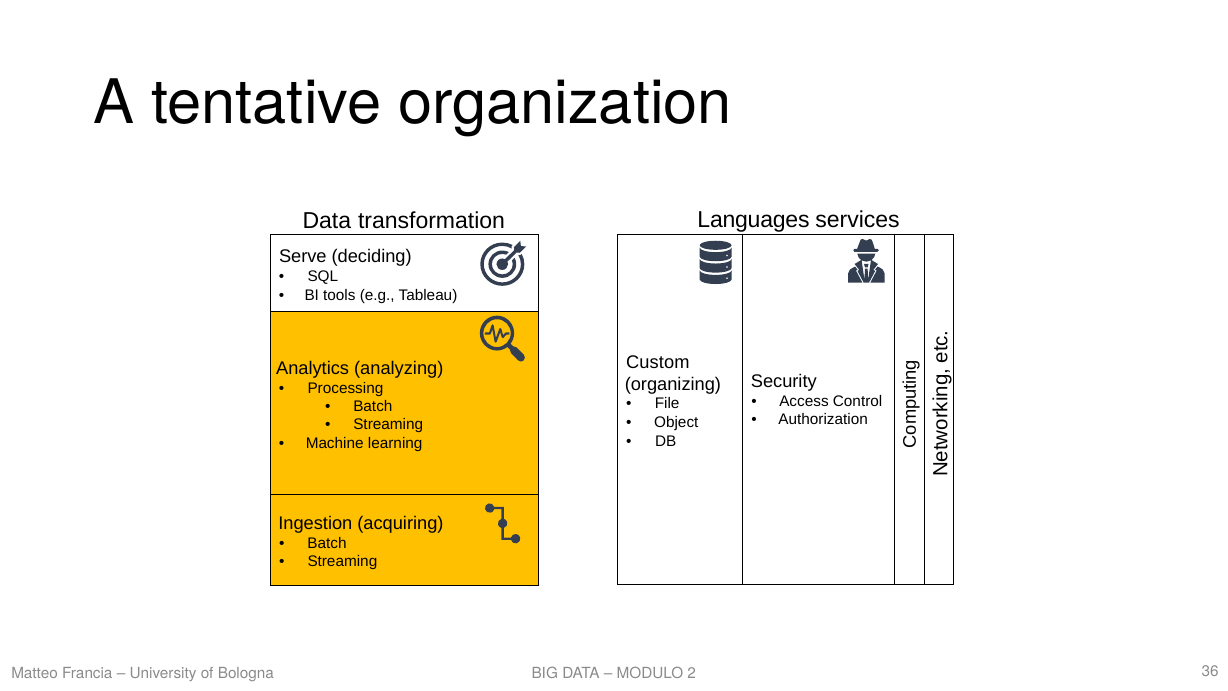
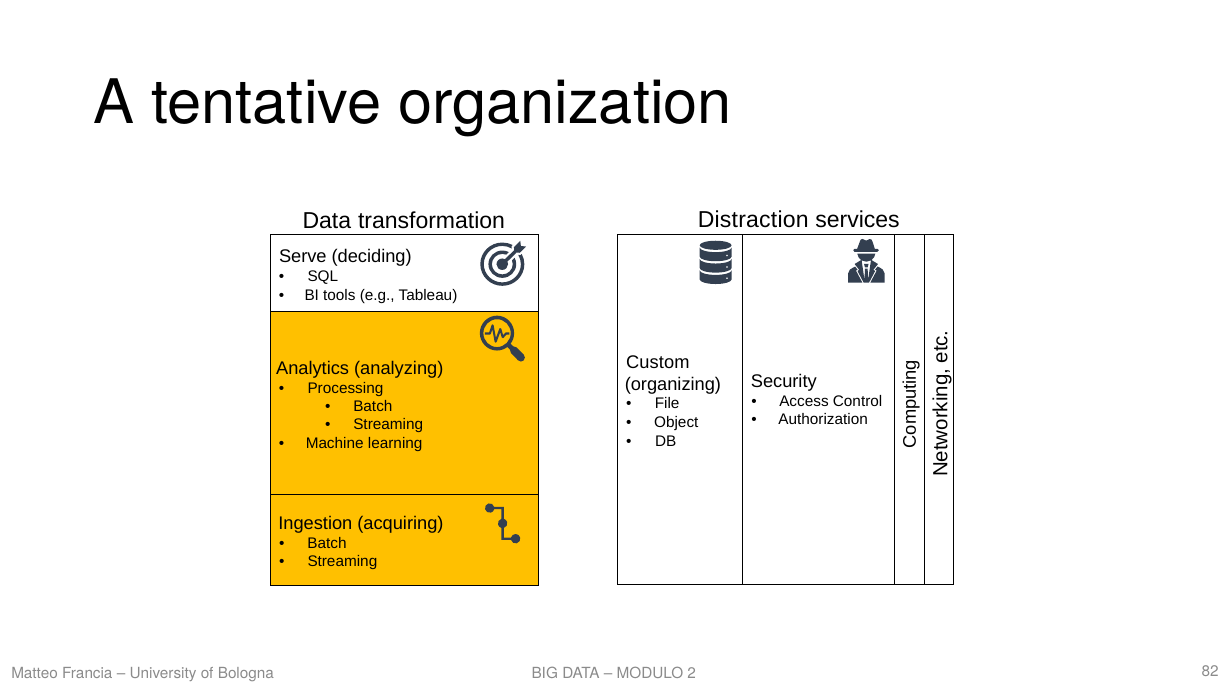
Languages: Languages -> Distraction (753, 220)
36: 36 -> 82 (1210, 672)
